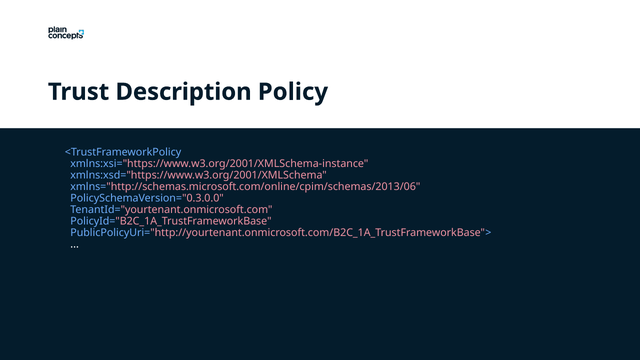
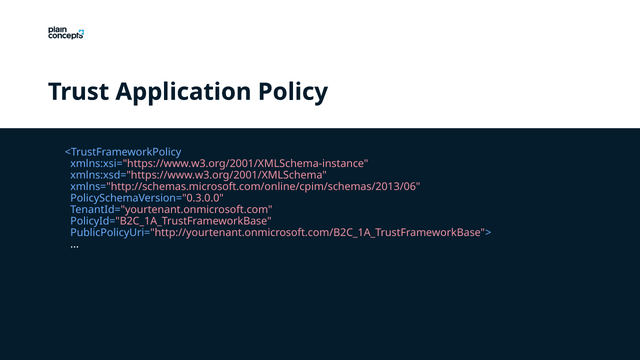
Description: Description -> Application (183, 92)
